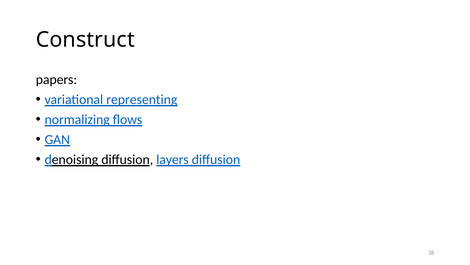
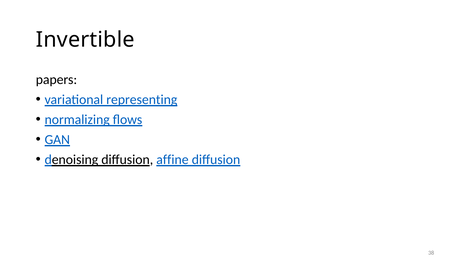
Construct: Construct -> Invertible (85, 39)
layers: layers -> affine (172, 159)
